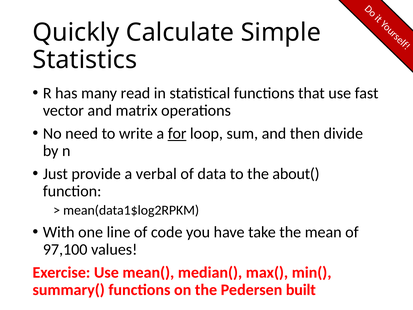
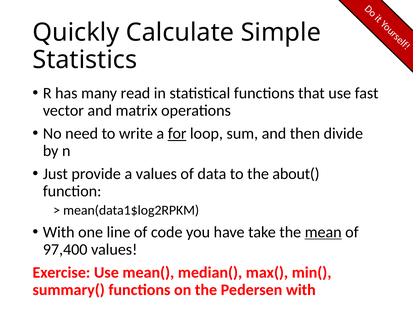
a verbal: verbal -> values (156, 174)
mean underline: none -> present (323, 232)
97,100: 97,100 -> 97,400 (65, 249)
Pedersen built: built -> with (301, 290)
